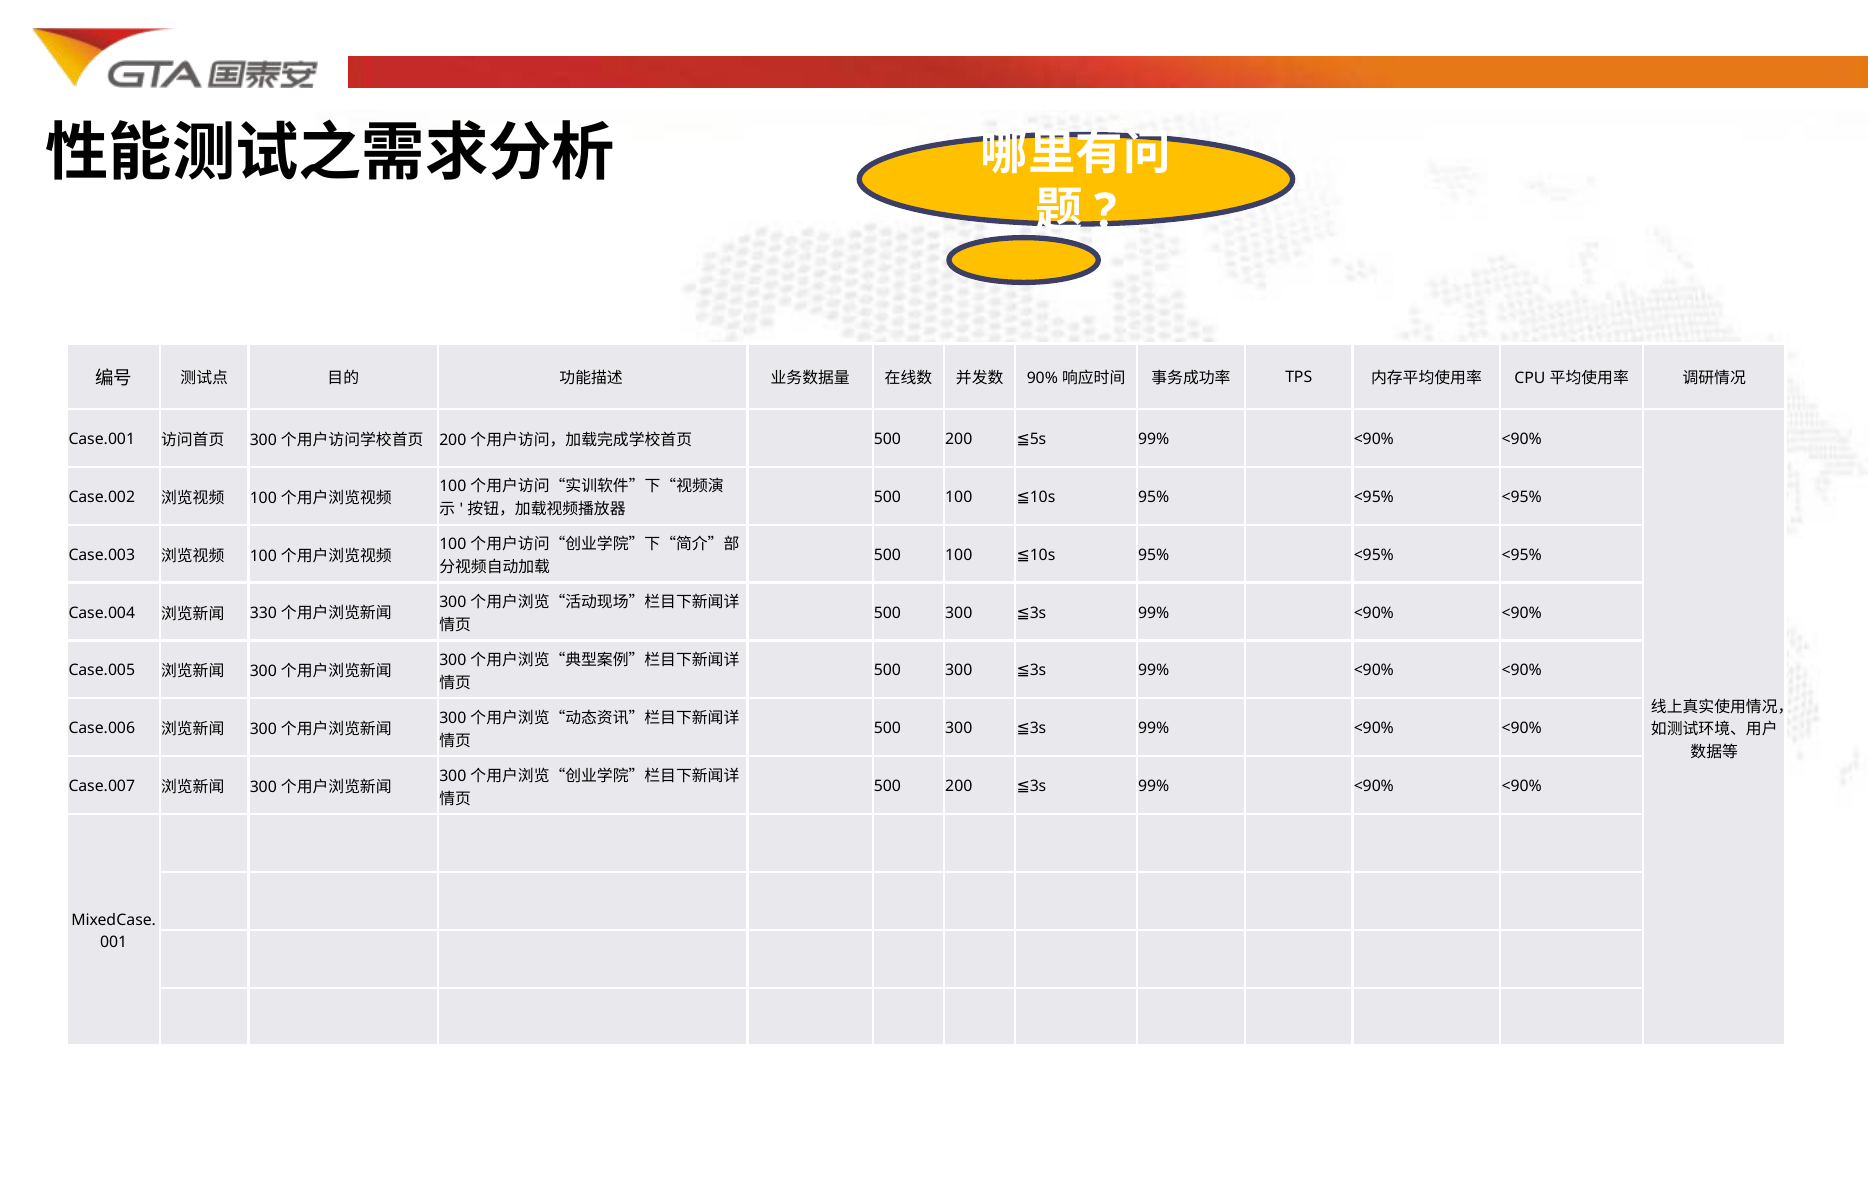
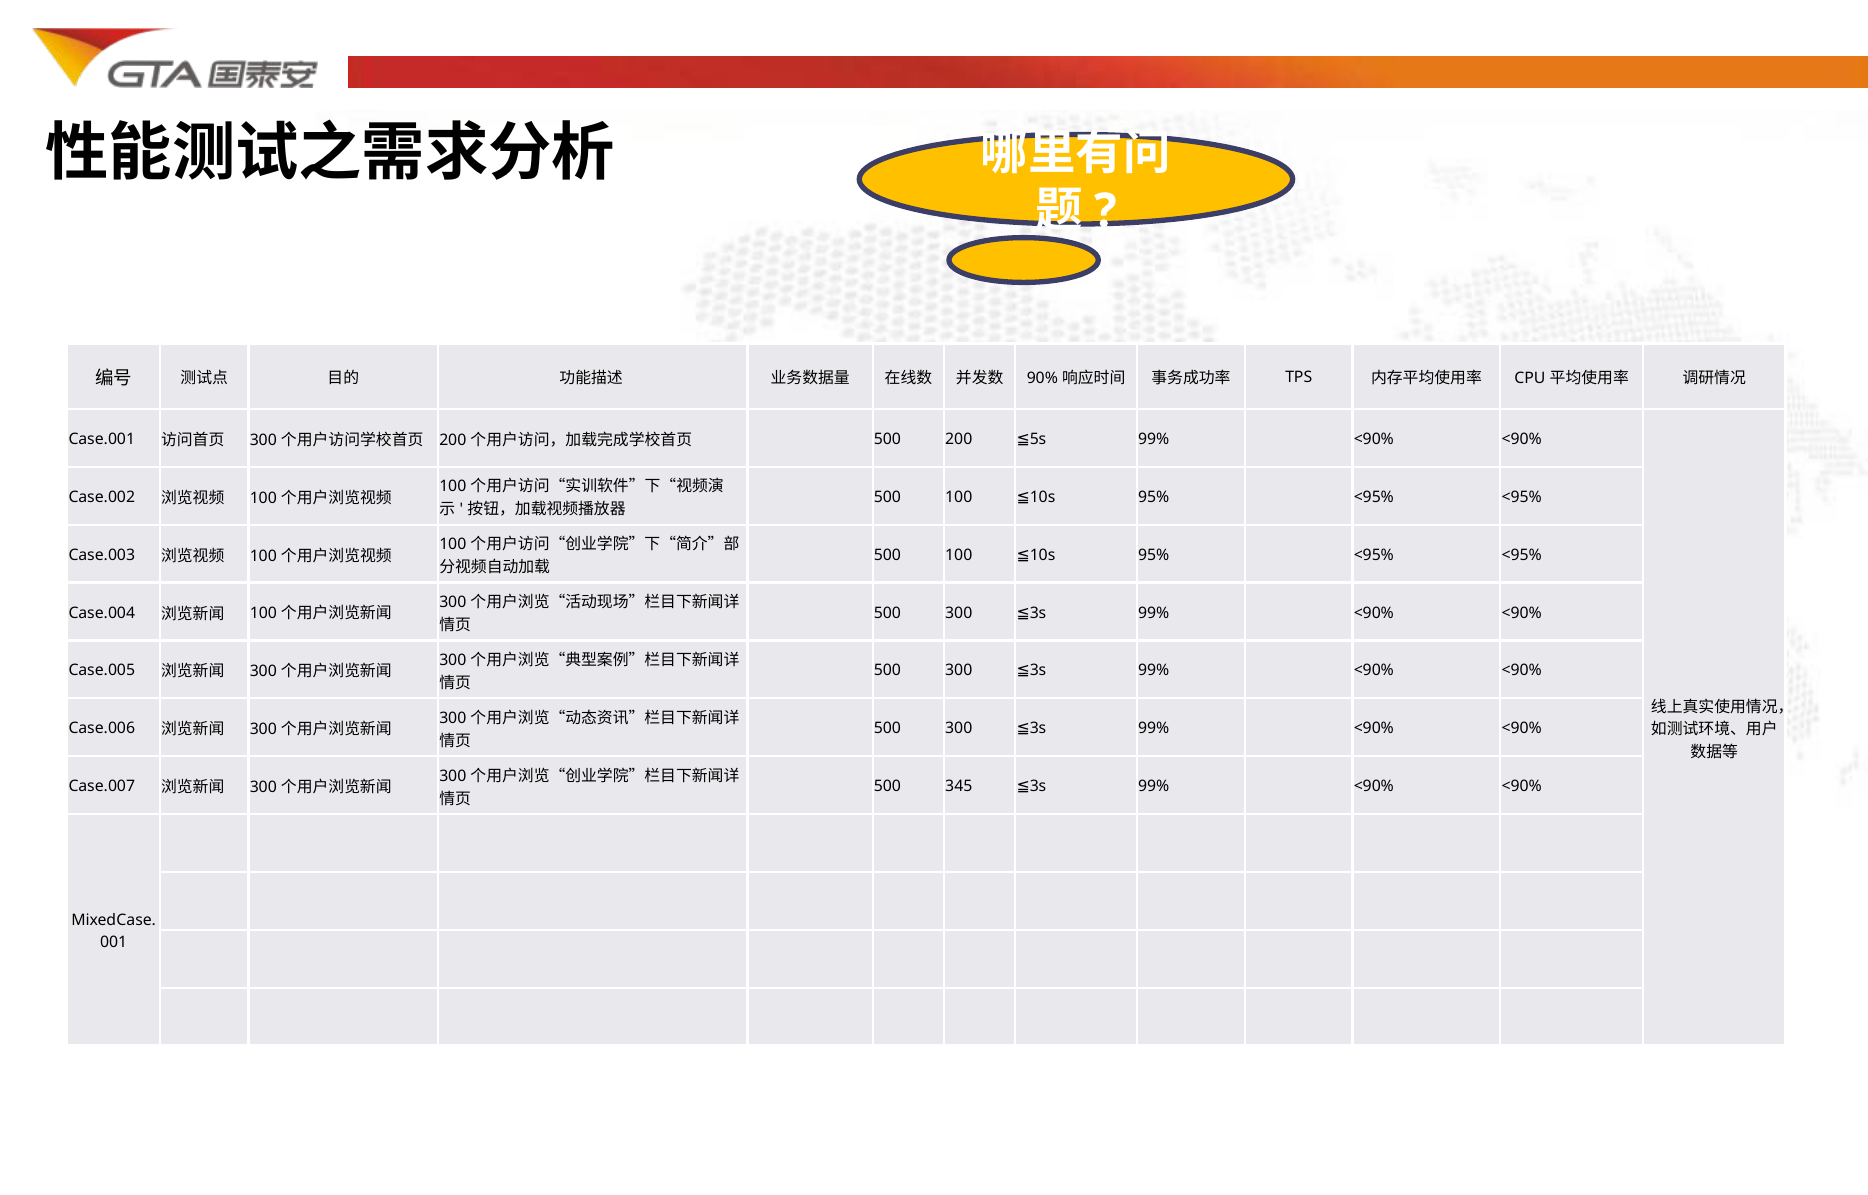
330: 330 -> 100 (263, 614)
200: 200 -> 345 (959, 787)
